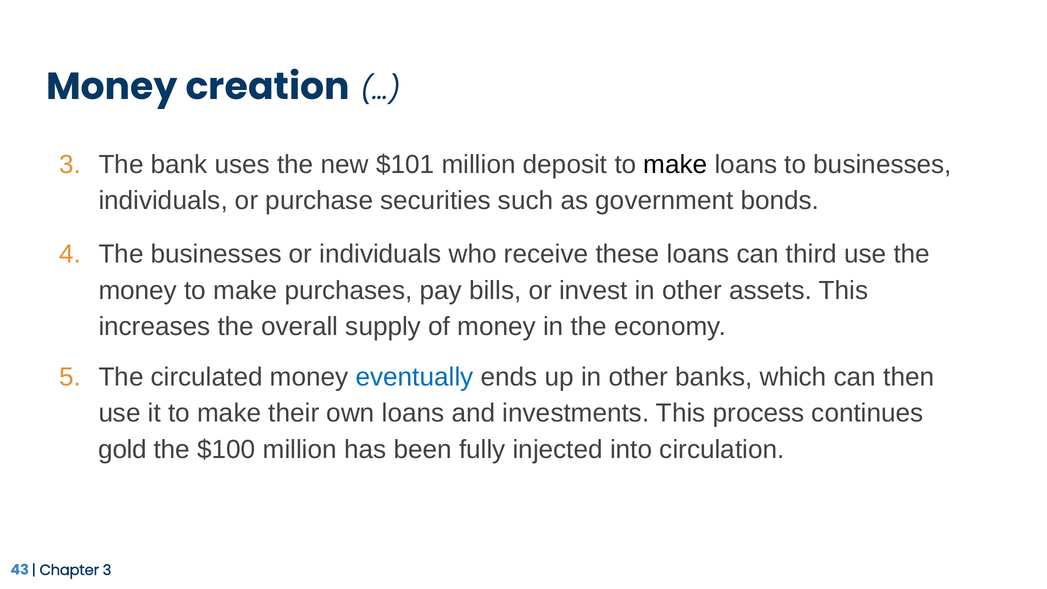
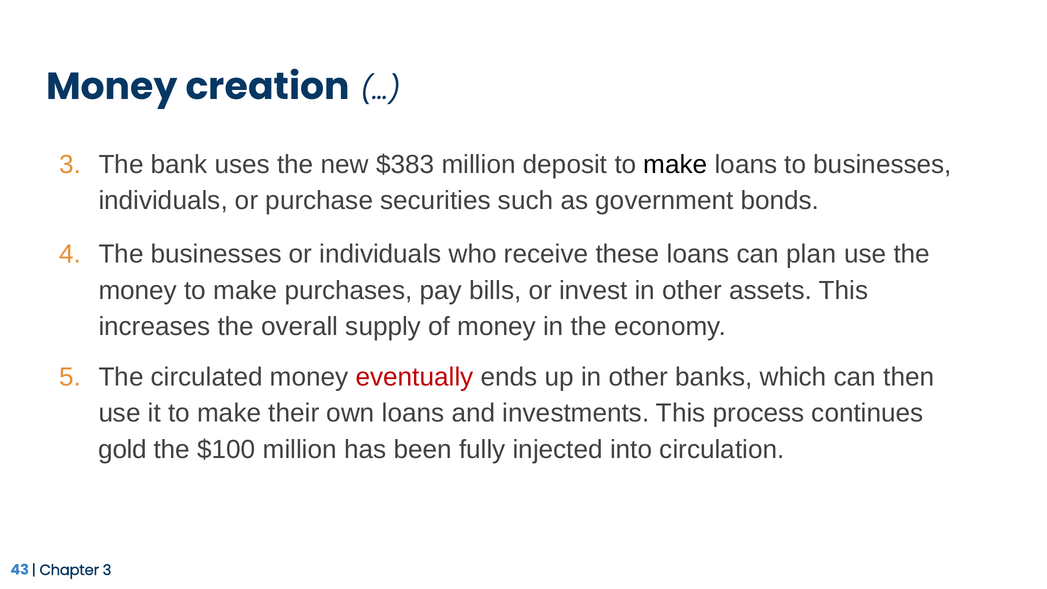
$101: $101 -> $383 (405, 165)
third: third -> plan (811, 254)
eventually colour: blue -> red (415, 377)
